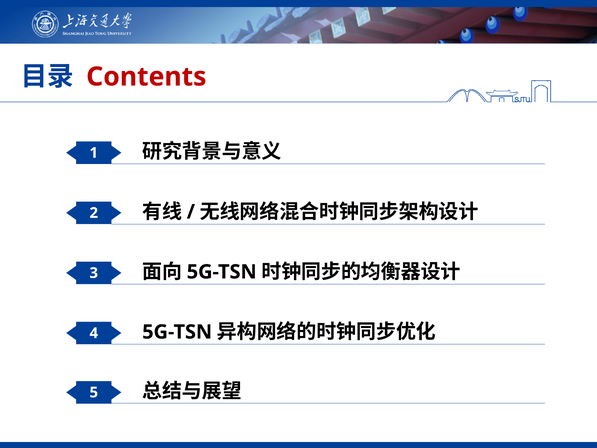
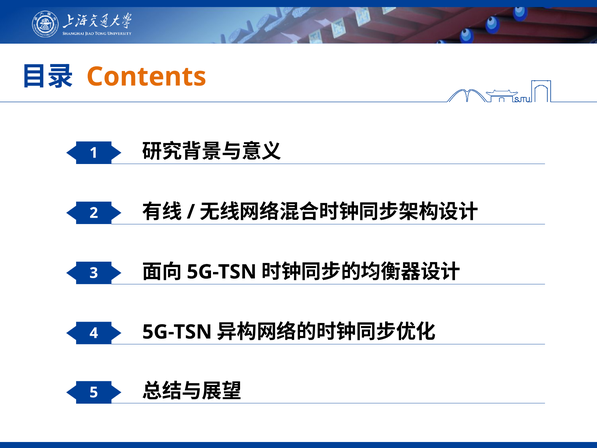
Contents colour: red -> orange (146, 77)
